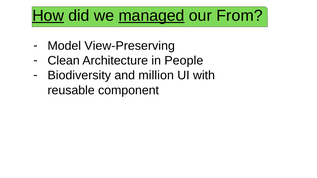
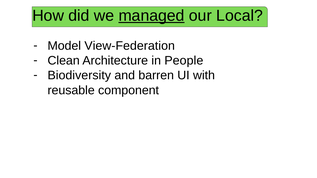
How underline: present -> none (48, 16)
From: From -> Local (240, 16)
View-Preserving: View-Preserving -> View-Federation (130, 46)
million: million -> barren (156, 76)
